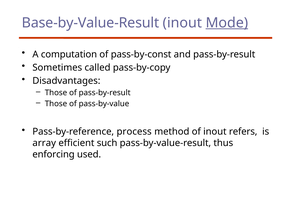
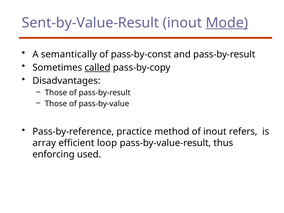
Base-by-Value-Result: Base-by-Value-Result -> Sent-by-Value-Result (90, 23)
computation: computation -> semantically (69, 54)
called underline: none -> present (98, 68)
process: process -> practice (134, 132)
such: such -> loop (107, 143)
